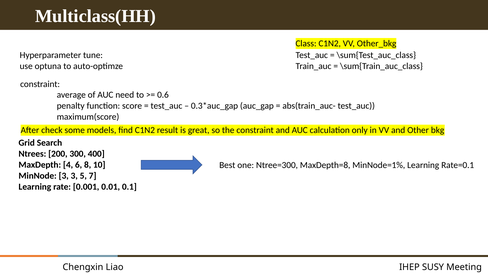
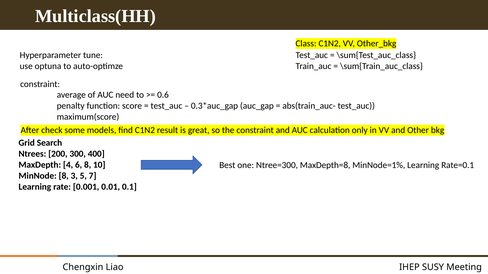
MinNode 3: 3 -> 8 (64, 176)
